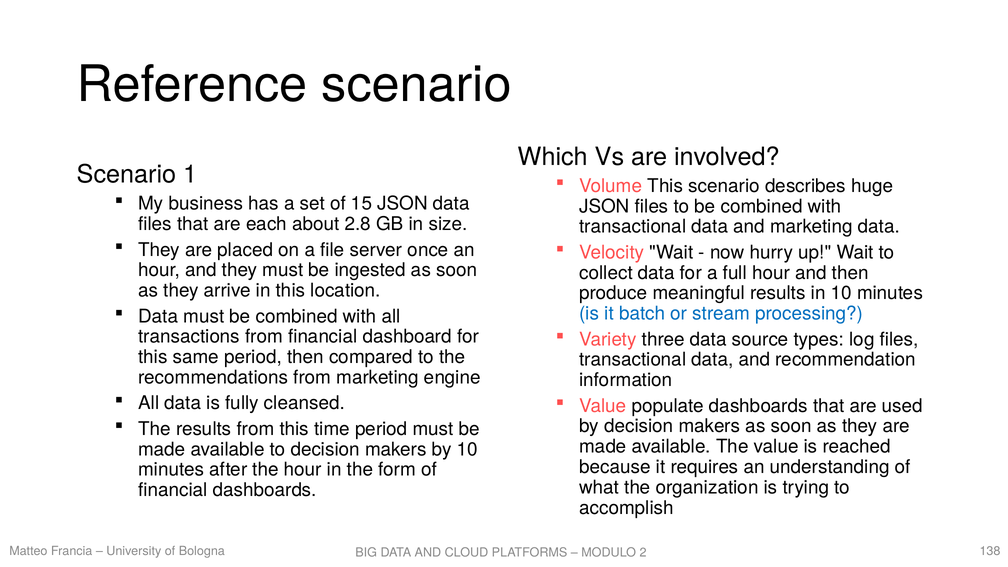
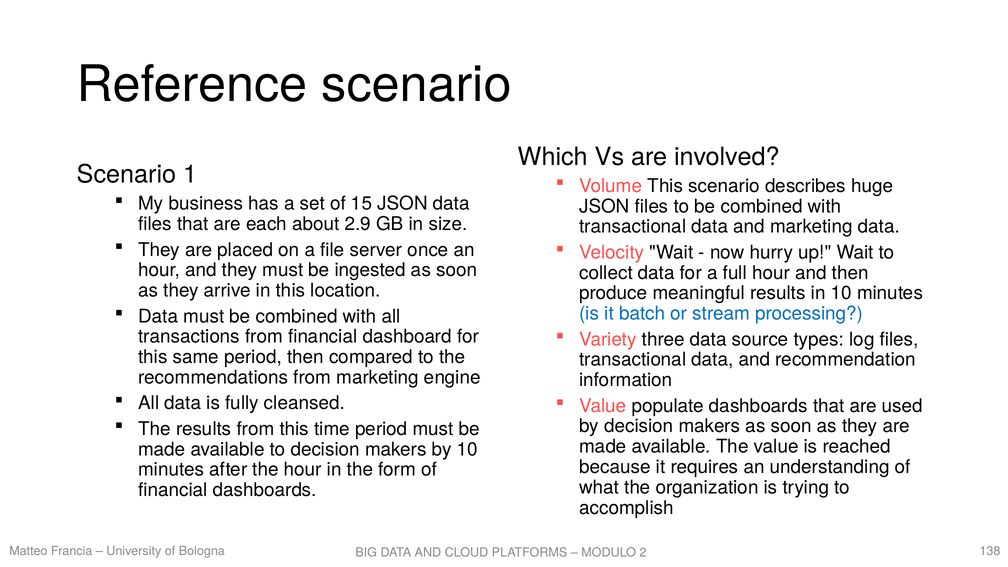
2.8: 2.8 -> 2.9 (358, 224)
